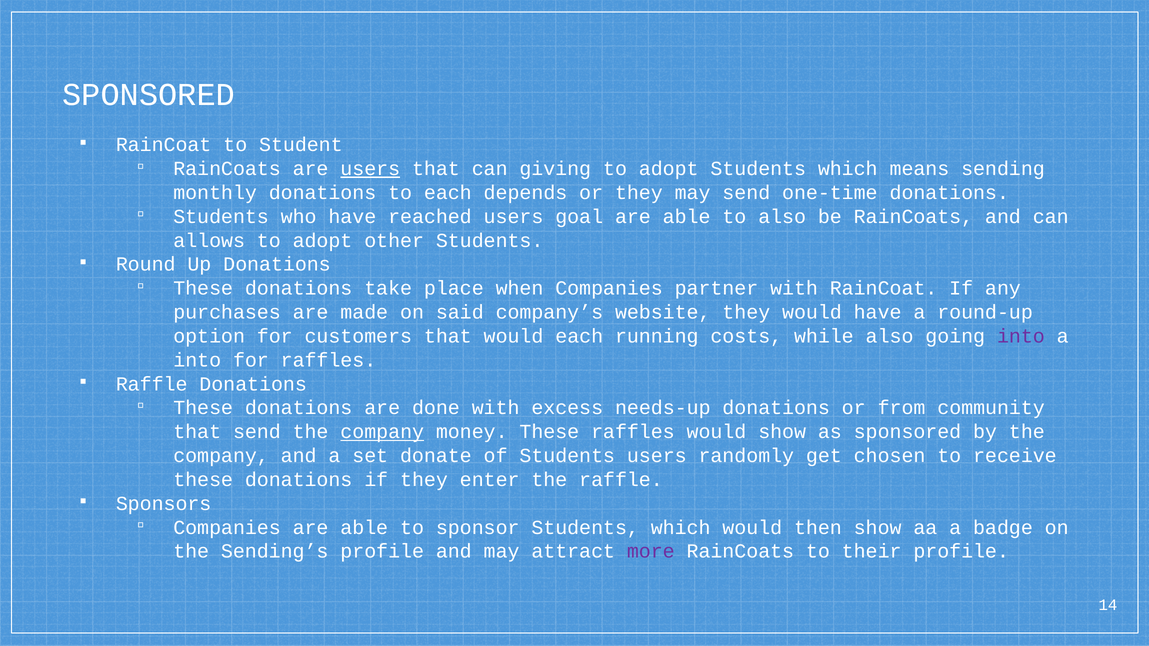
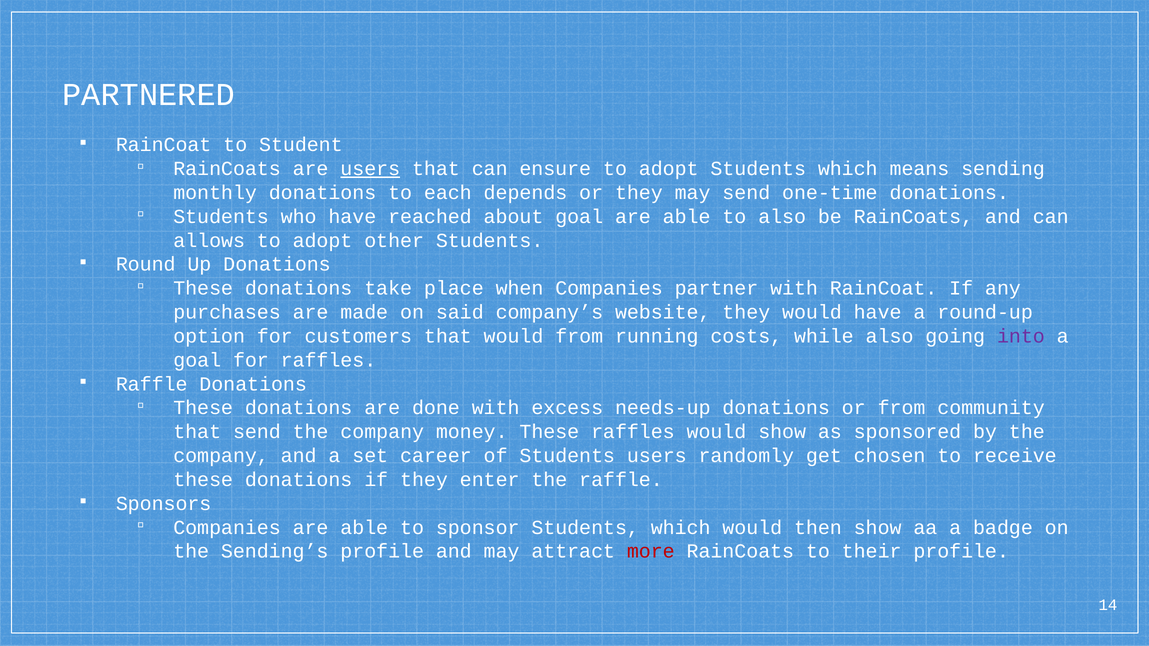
SPONSORED: SPONSORED -> PARTNERED (149, 95)
giving: giving -> ensure (555, 169)
reached users: users -> about (514, 217)
would each: each -> from (579, 336)
into: into -> goal (197, 360)
company underline: present -> none (382, 432)
donate: donate -> career (436, 456)
more colour: purple -> red (651, 552)
